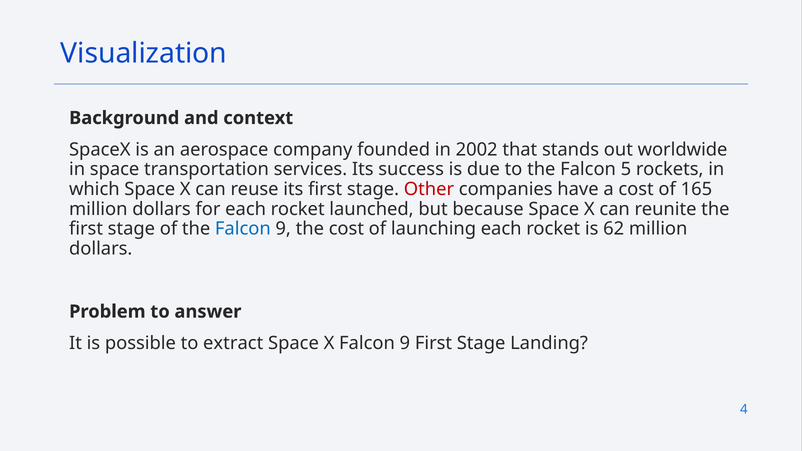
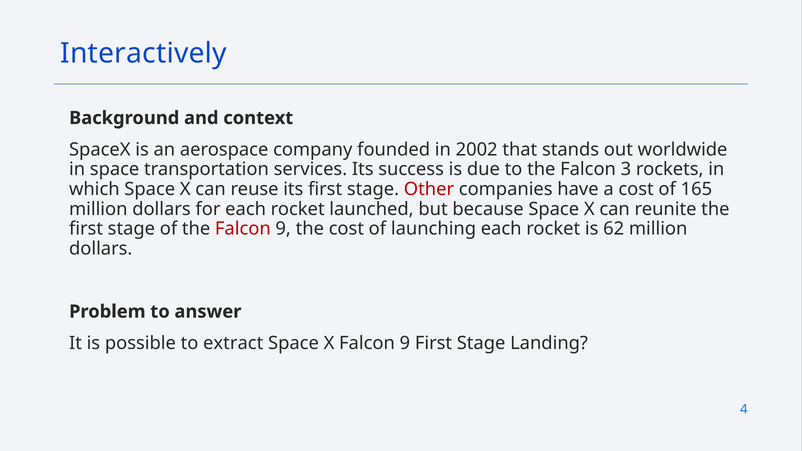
Visualization: Visualization -> Interactively (144, 54)
5: 5 -> 3 (626, 169)
Falcon colour: blue -> red (243, 229)
